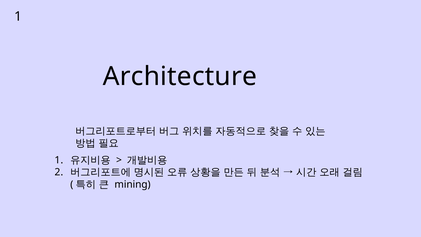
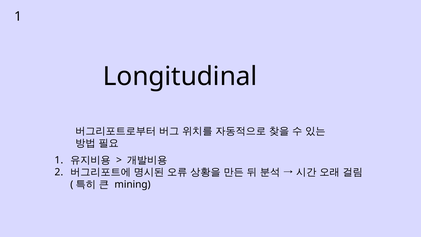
Architecture: Architecture -> Longitudinal (180, 77)
